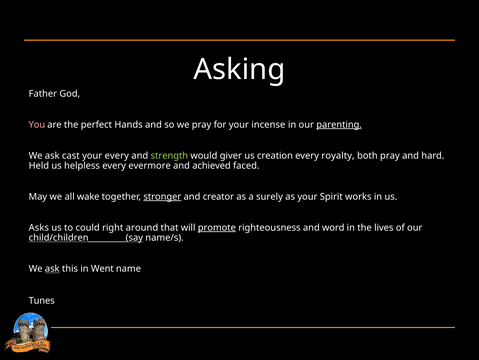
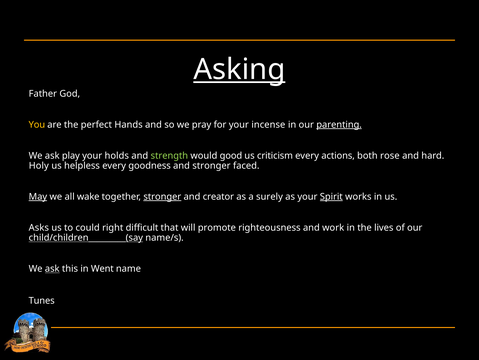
Asking underline: none -> present (239, 69)
You colour: pink -> yellow (37, 124)
cast: cast -> play (71, 155)
your every: every -> holds (117, 155)
giver: giver -> good (231, 155)
creation: creation -> criticism (275, 155)
royalty: royalty -> actions (338, 155)
both pray: pray -> rose (390, 155)
Held: Held -> Holy (39, 165)
evermore: evermore -> goodness (150, 165)
and achieved: achieved -> stronger (211, 165)
May underline: none -> present (38, 196)
Spirit underline: none -> present (331, 196)
around: around -> difficult (142, 227)
promote underline: present -> none (217, 227)
word: word -> work (333, 227)
